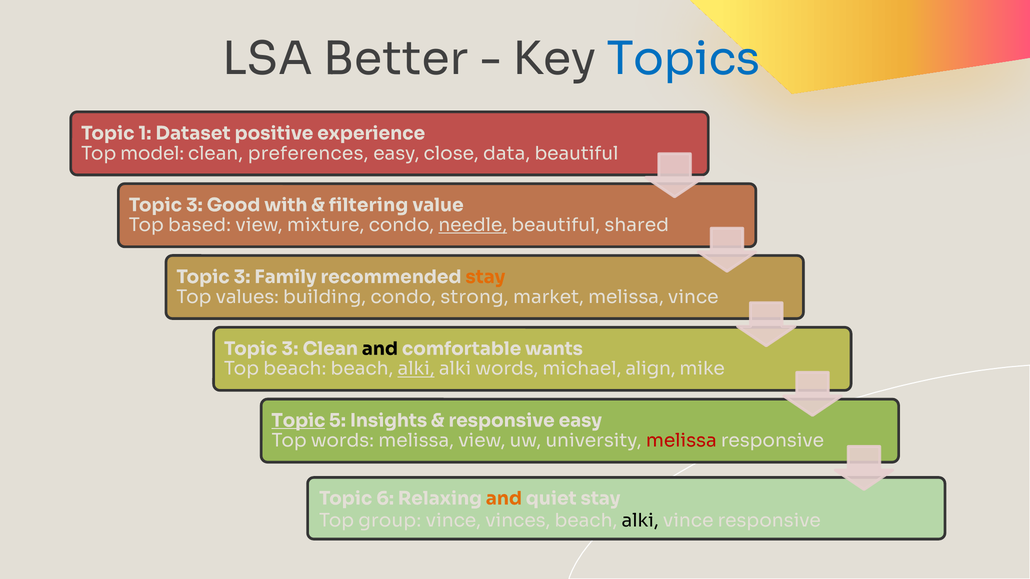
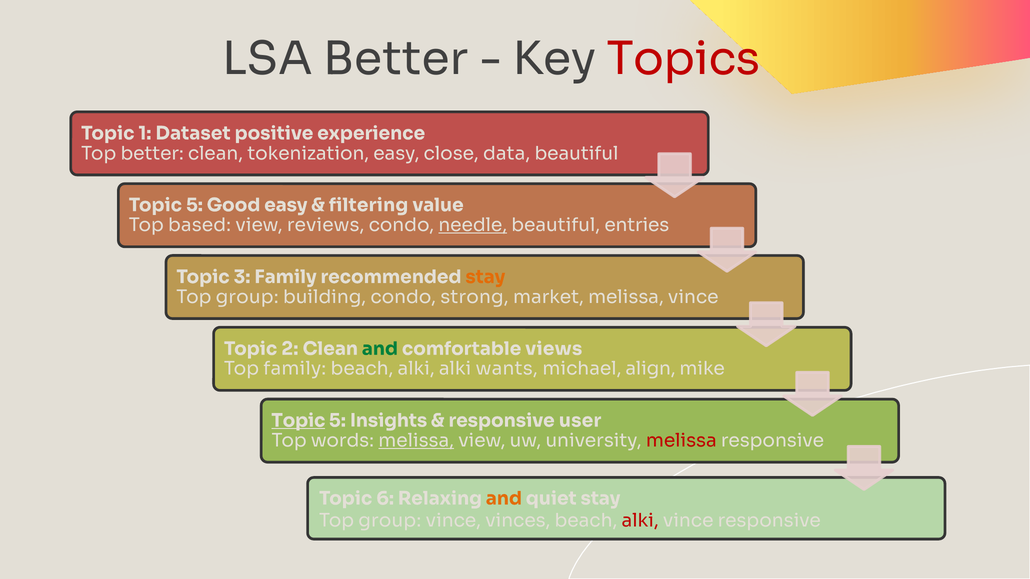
Topics colour: blue -> red (684, 59)
Top model: model -> better (152, 153)
preferences: preferences -> tokenization (308, 153)
3: 3 -> 5 (194, 205)
Good with: with -> easy (286, 205)
mixture: mixture -> reviews (326, 225)
shared: shared -> entries (637, 225)
values: values -> group (247, 297)
3: 3 -> 2 (290, 349)
and colour: black -> green (380, 349)
wants: wants -> views (554, 349)
Top beach: beach -> family (295, 369)
alki underline: present -> none (416, 369)
alki words: words -> wants (507, 369)
responsive easy: easy -> user (580, 421)
melissa underline: none -> present (416, 441)
alki colour: black -> red (640, 521)
